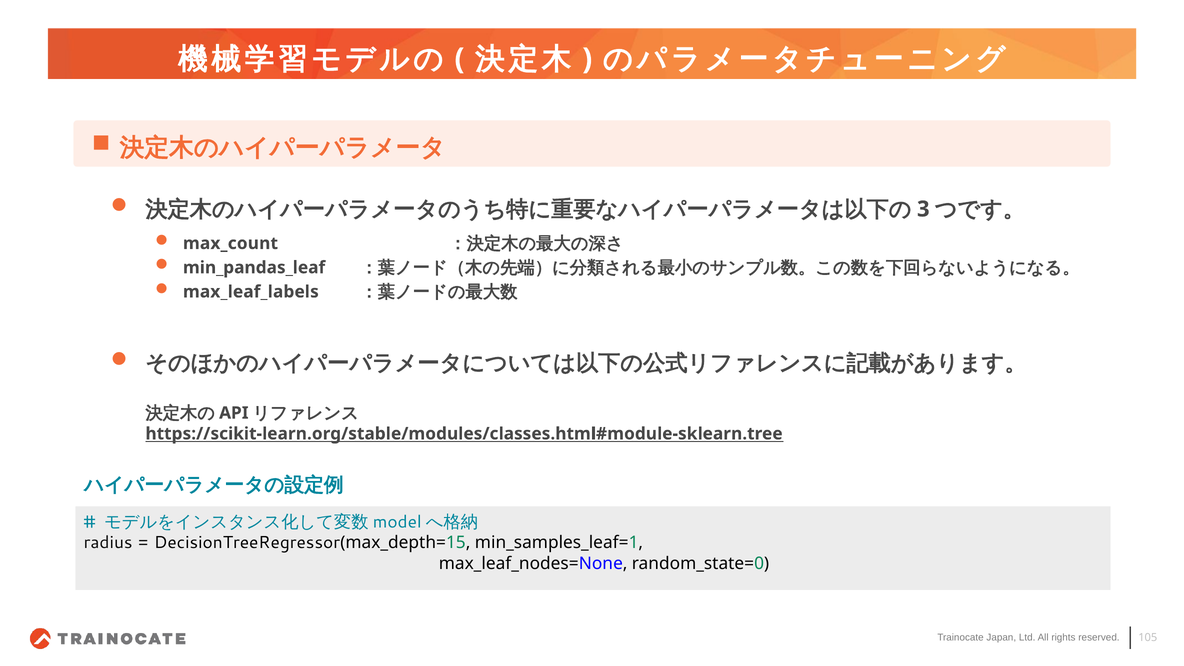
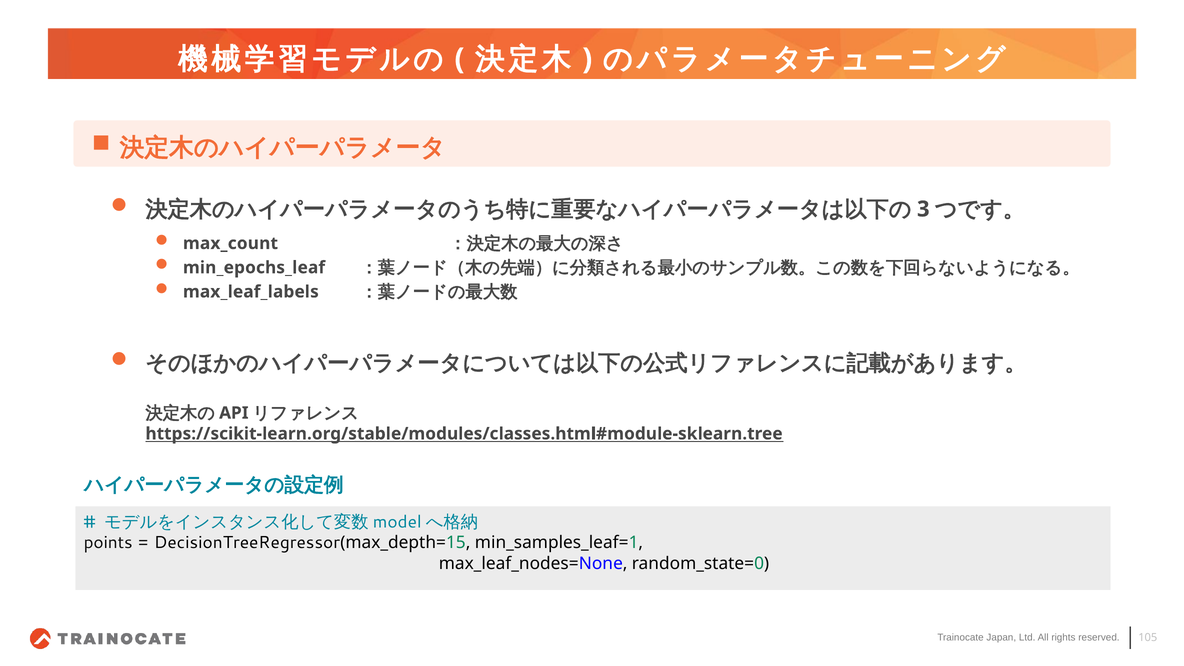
min_pandas_leaf: min_pandas_leaf -> min_epochs_leaf (254, 268)
radius: radius -> points (108, 543)
